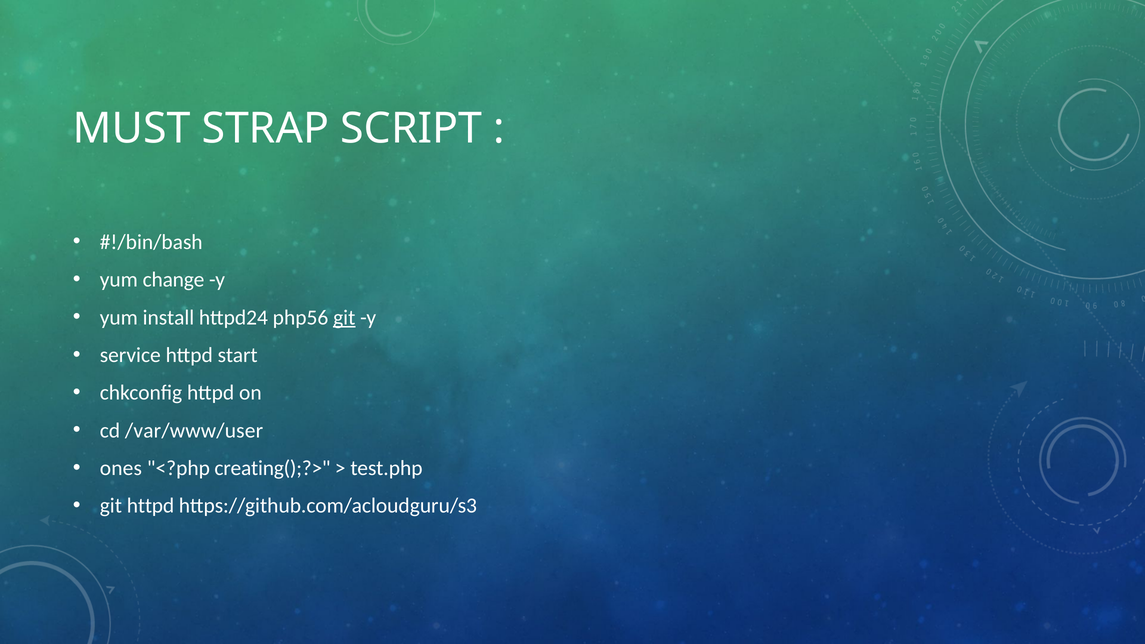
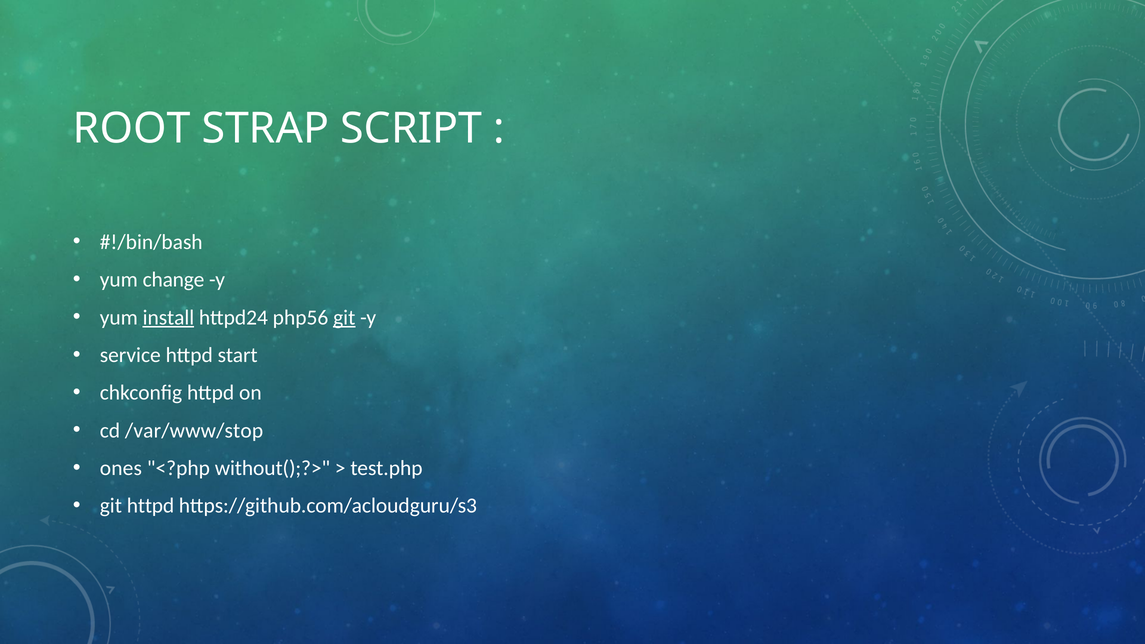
MUST: MUST -> ROOT (132, 129)
install underline: none -> present (168, 317)
/var/www/user: /var/www/user -> /var/www/stop (194, 431)
creating();?>: creating();?> -> without();?> (272, 468)
